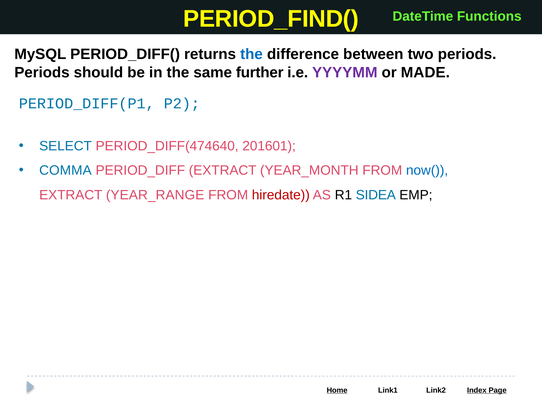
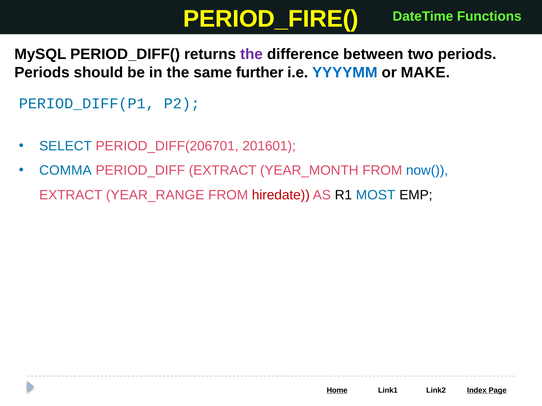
PERIOD_FIND(: PERIOD_FIND( -> PERIOD_FIRE( (271, 19)
the colour: blue -> purple (252, 54)
YYYYMM colour: purple -> blue (345, 72)
MADE: MADE -> MAKE (425, 72)
PERIOD_DIFF(474640: PERIOD_DIFF(474640 -> PERIOD_DIFF(206701 (167, 146)
SIDEA: SIDEA -> MOST (376, 195)
